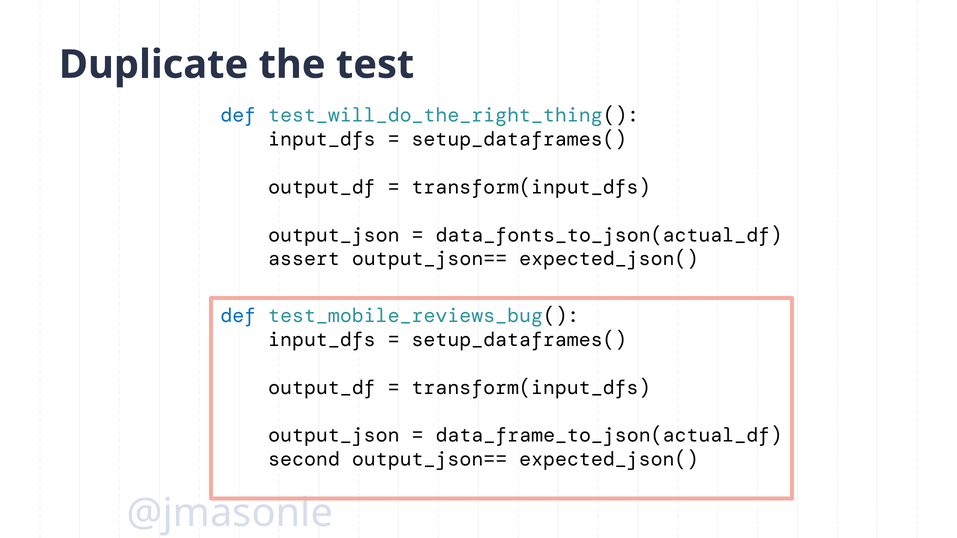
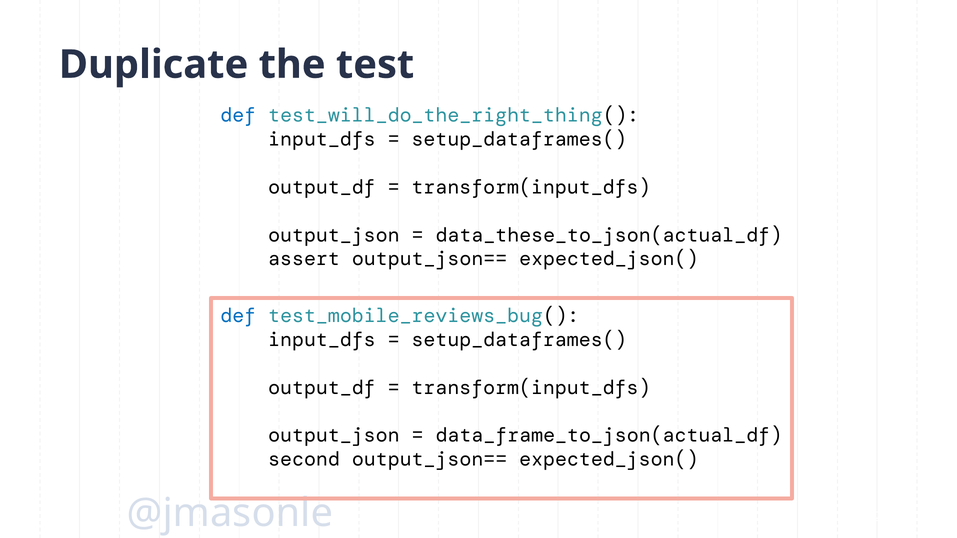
data_fonts_to_json(actual_df: data_fonts_to_json(actual_df -> data_these_to_json(actual_df (609, 235)
